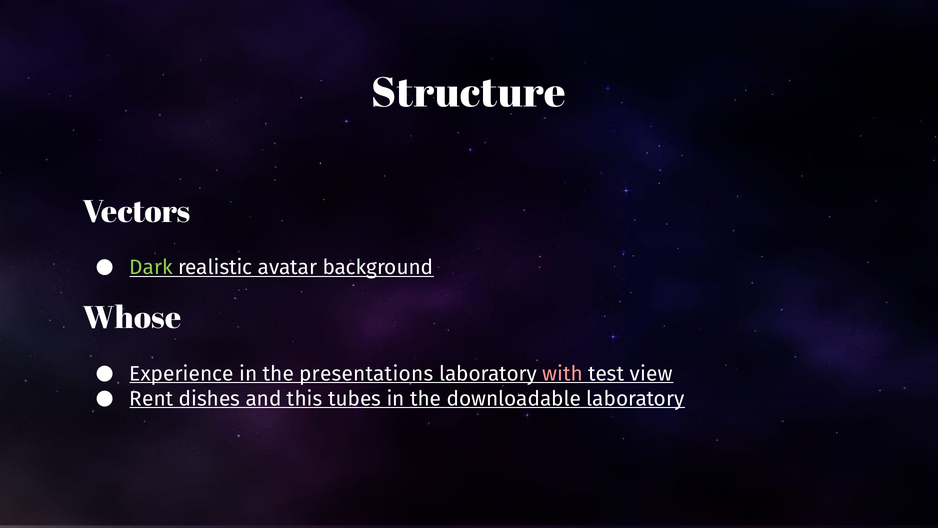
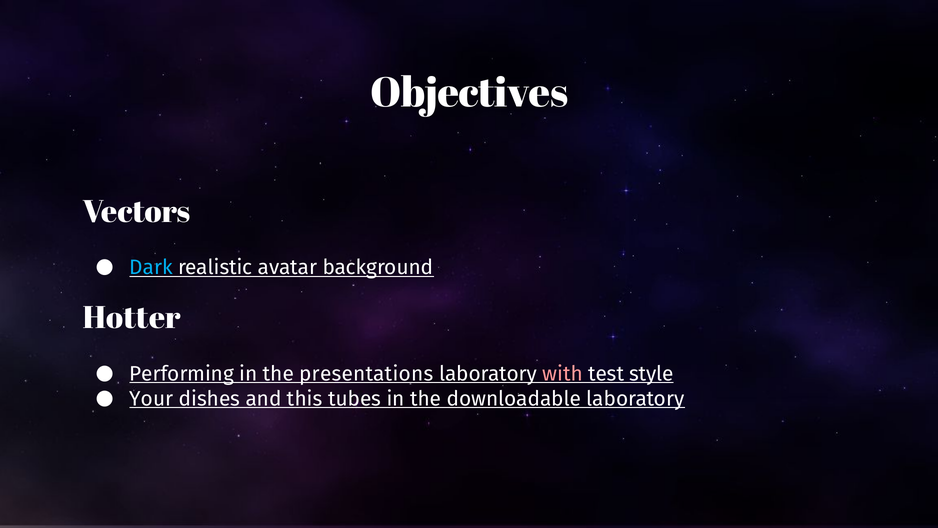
Structure: Structure -> Objectives (469, 93)
Dark colour: light green -> light blue (151, 267)
Whose: Whose -> Hotter (132, 318)
Experience: Experience -> Performing (182, 373)
view: view -> style (651, 373)
Rent: Rent -> Your (151, 398)
